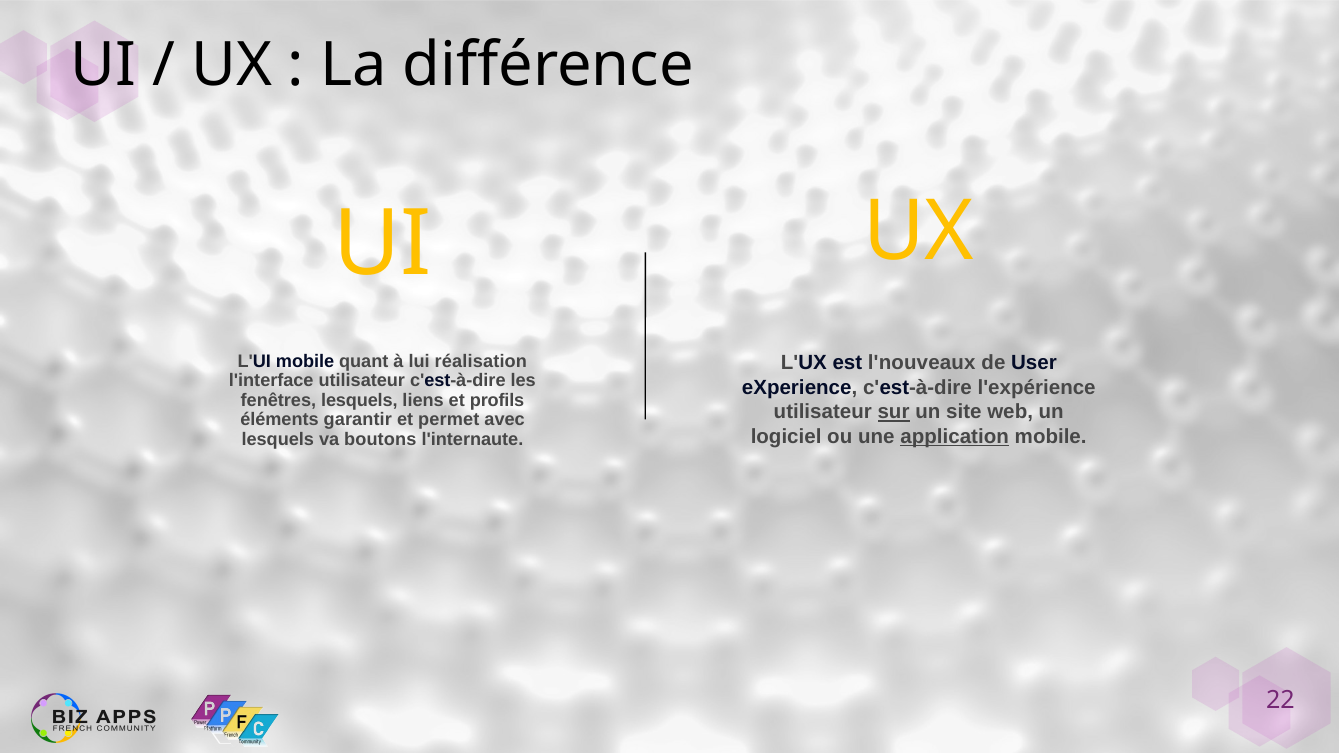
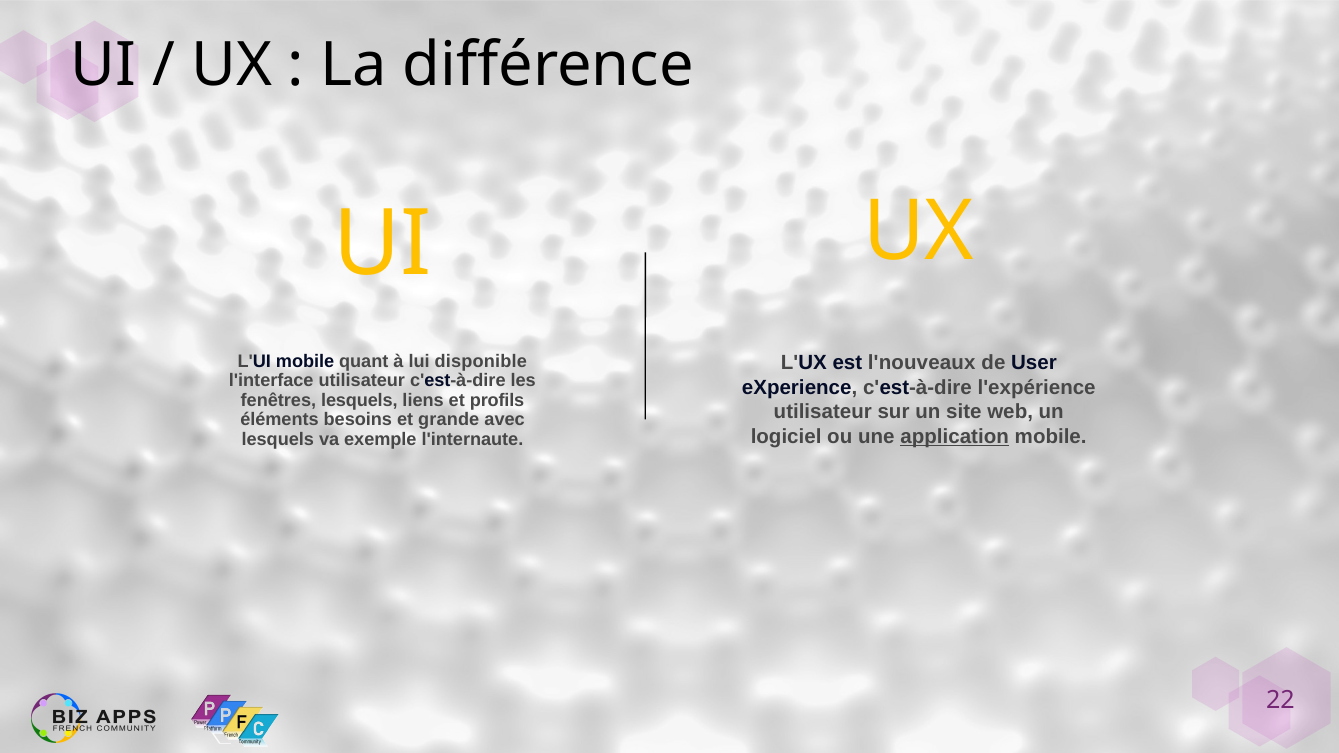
réalisation: réalisation -> disponible (481, 361)
sur underline: present -> none (894, 412)
garantir: garantir -> besoins (358, 420)
permet: permet -> grande (449, 420)
boutons: boutons -> exemple (380, 440)
